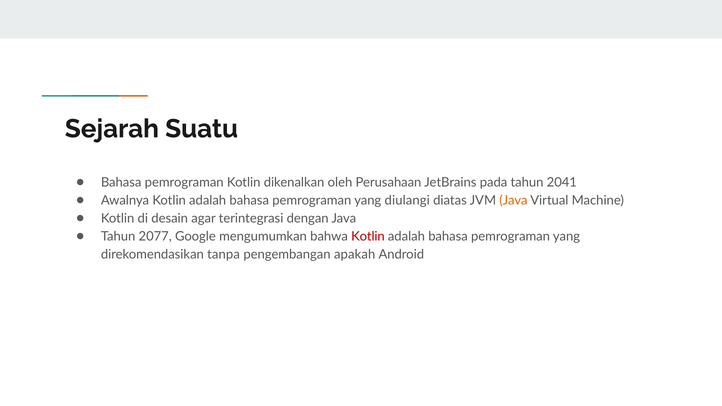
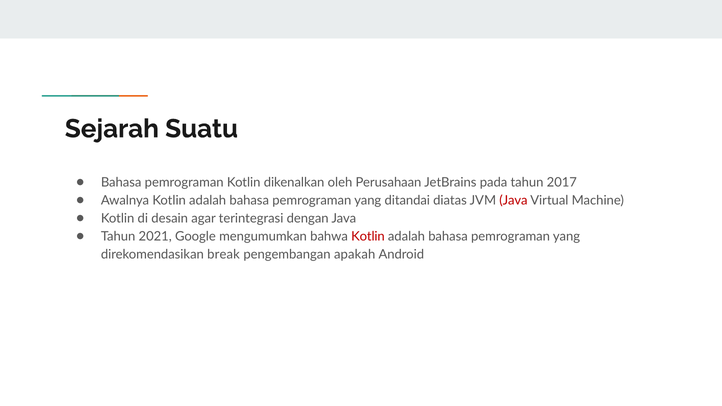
2041: 2041 -> 2017 (562, 182)
diulangi: diulangi -> ditandai (407, 200)
Java colour: orange -> red (513, 200)
2077: 2077 -> 2021 (155, 236)
tanpa: tanpa -> break (224, 254)
